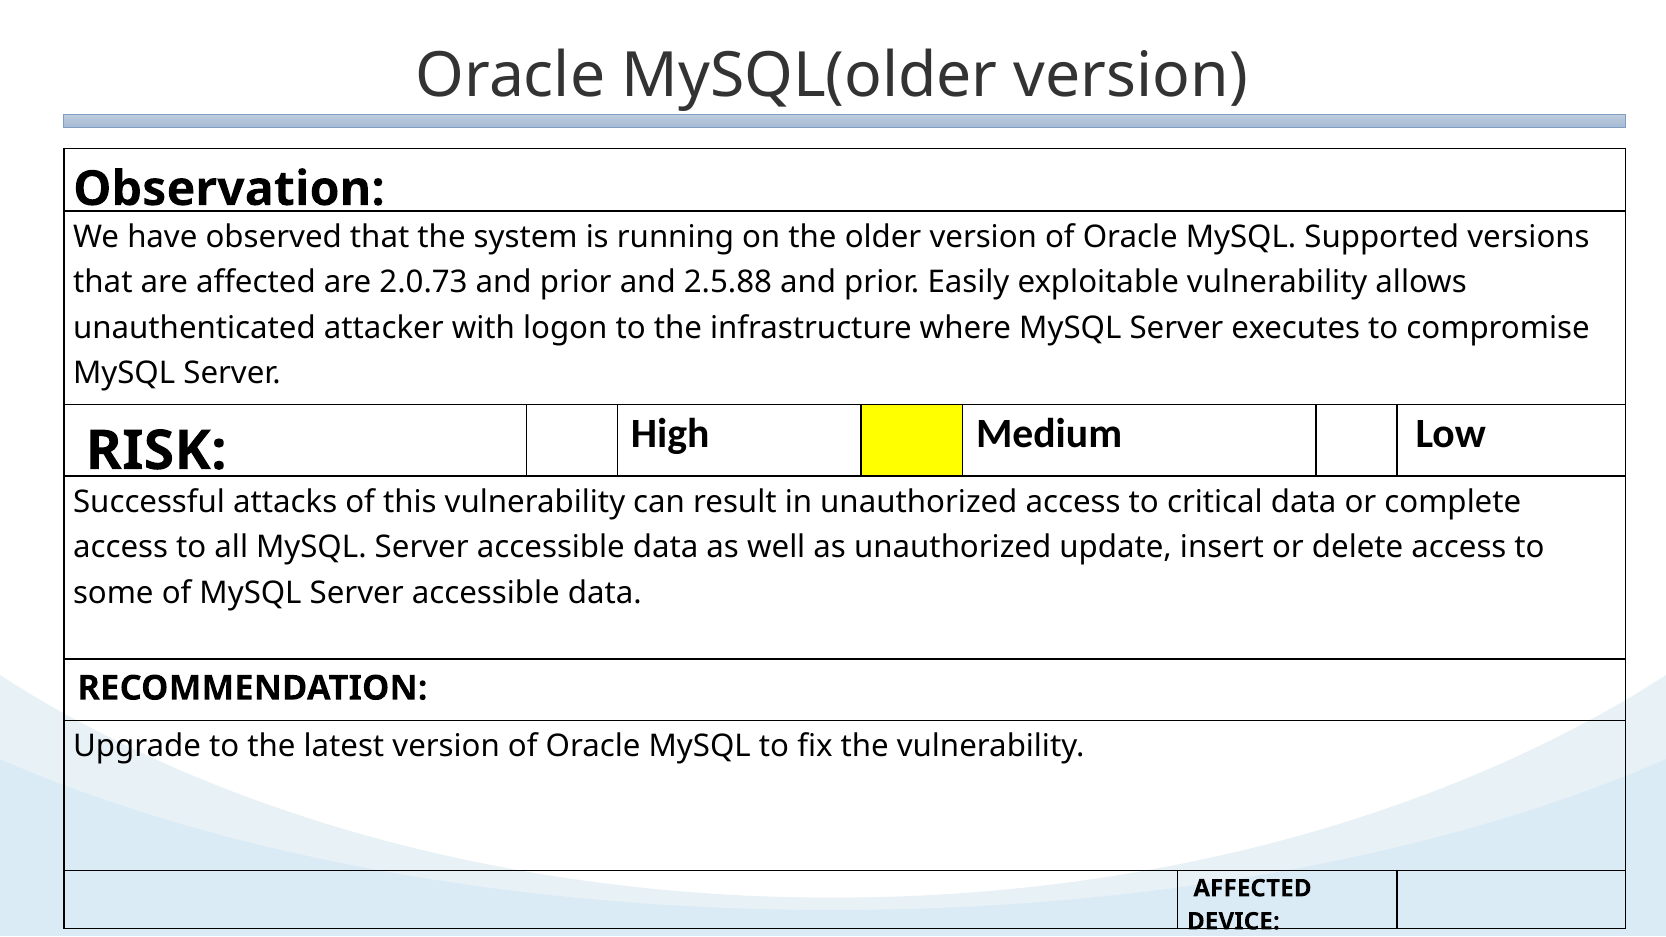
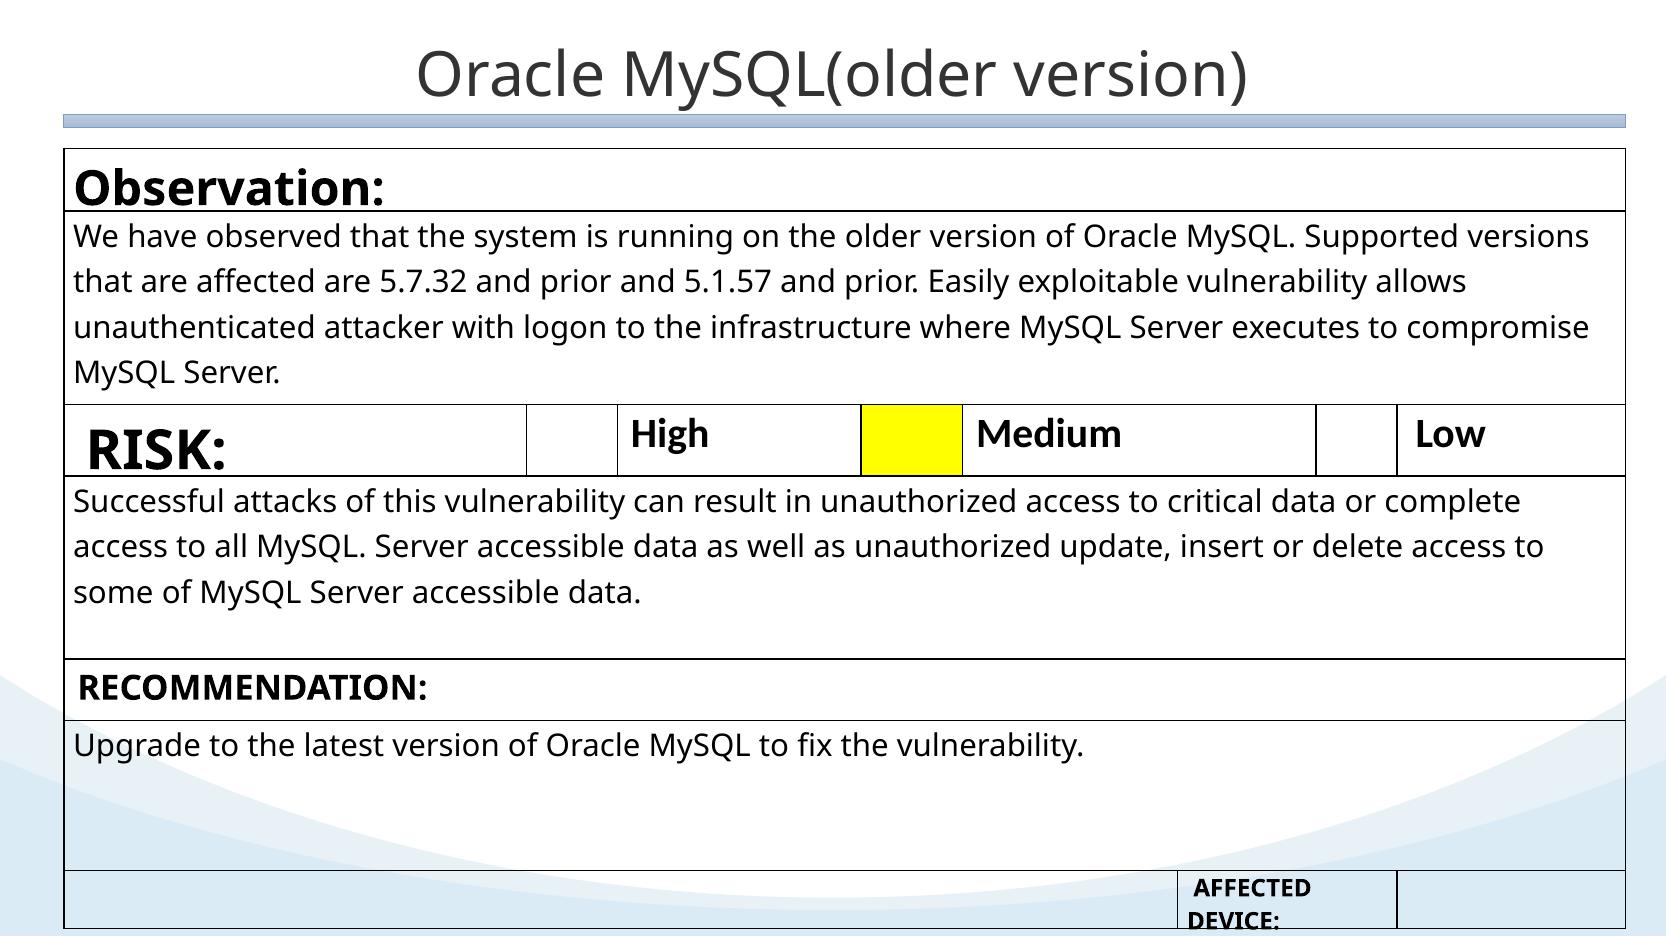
2.0.73: 2.0.73 -> 5.7.32 (424, 283)
2.5.88: 2.5.88 -> 5.1.57 (728, 283)
